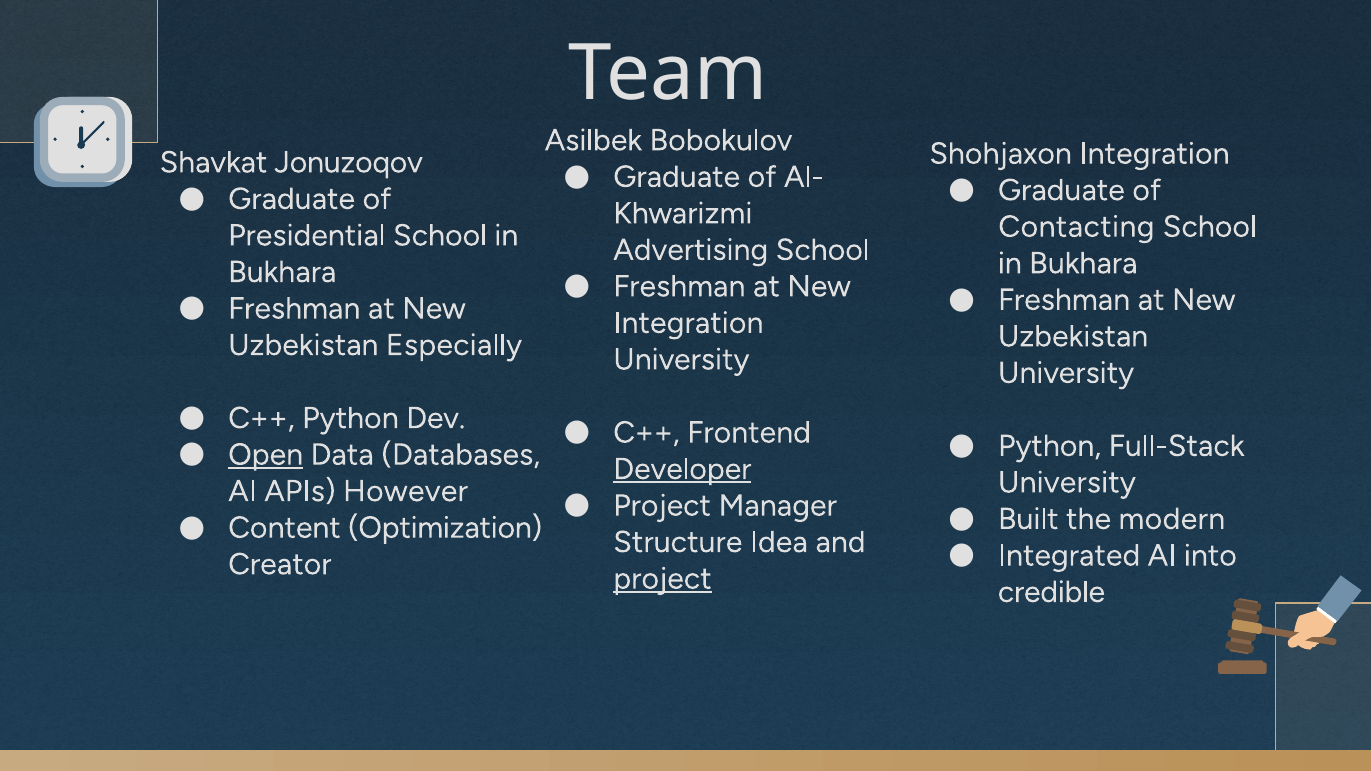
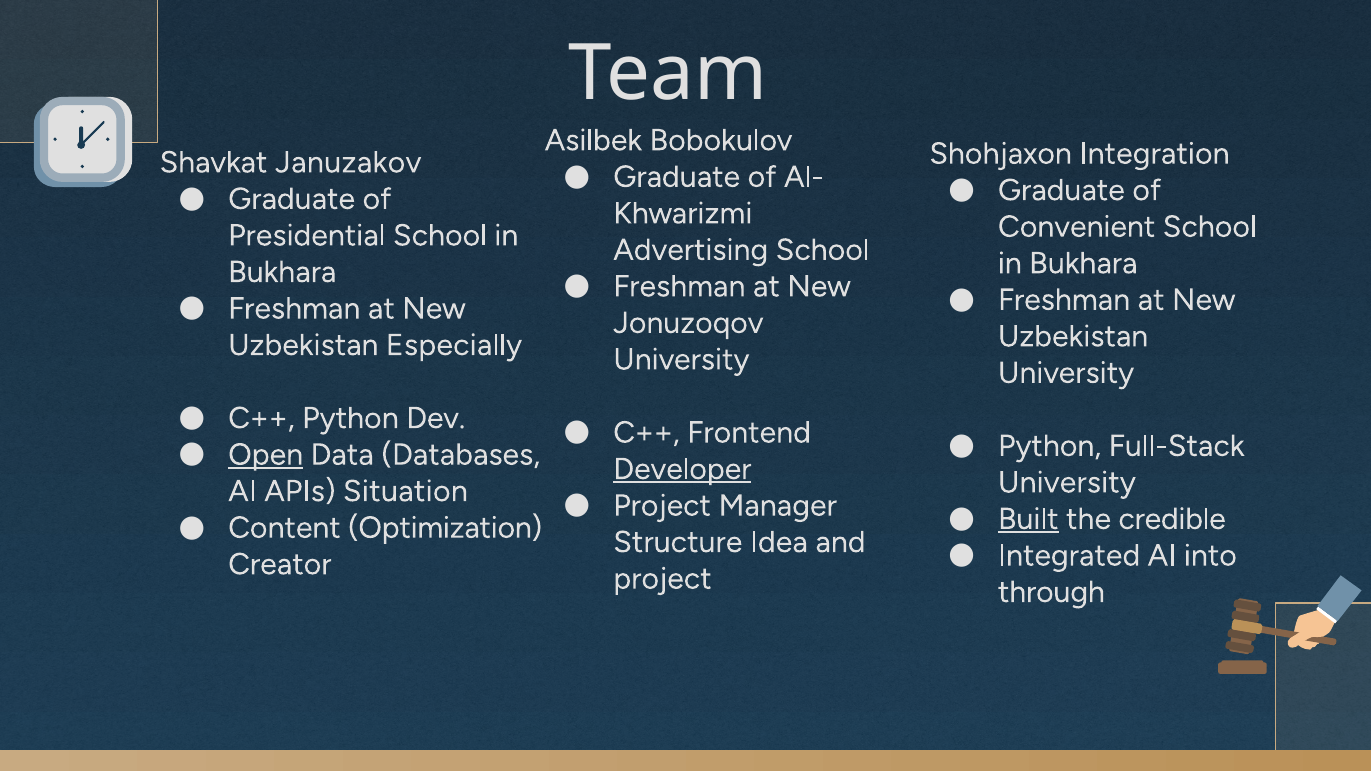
Jonuzoqov: Jonuzoqov -> Januzakov (348, 162)
Contacting: Contacting -> Convenient (1077, 227)
Integration: Integration -> Jonuzoqov (688, 323)
However: However -> Situation (405, 491)
Built underline: none -> present (1028, 519)
modern: modern -> credible (1172, 519)
project underline: present -> none (662, 579)
credible: credible -> through (1051, 592)
